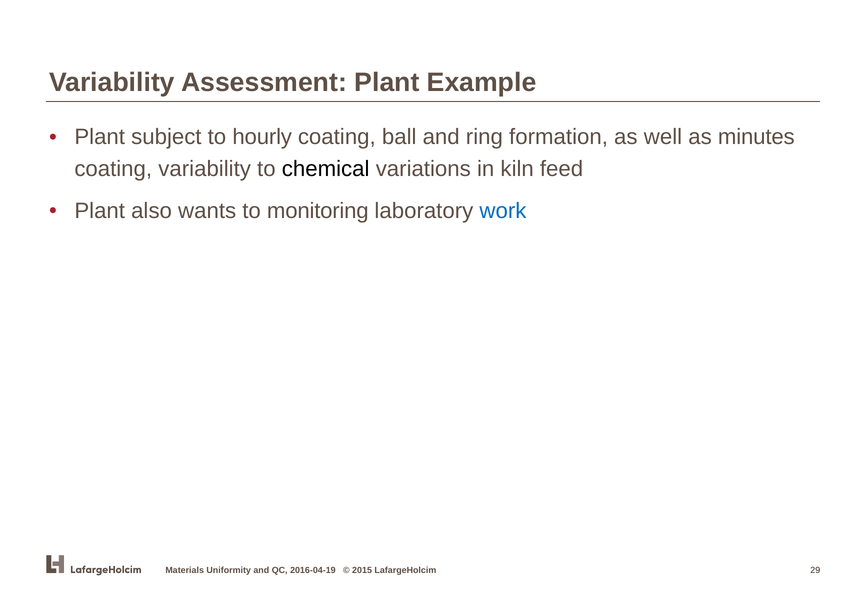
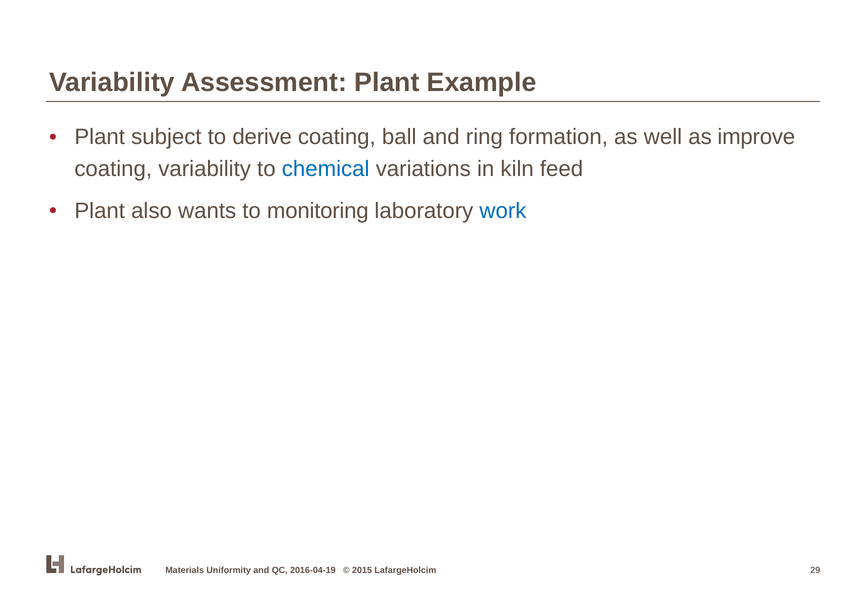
hourly: hourly -> derive (262, 137)
minutes: minutes -> improve (756, 137)
chemical colour: black -> blue (326, 169)
